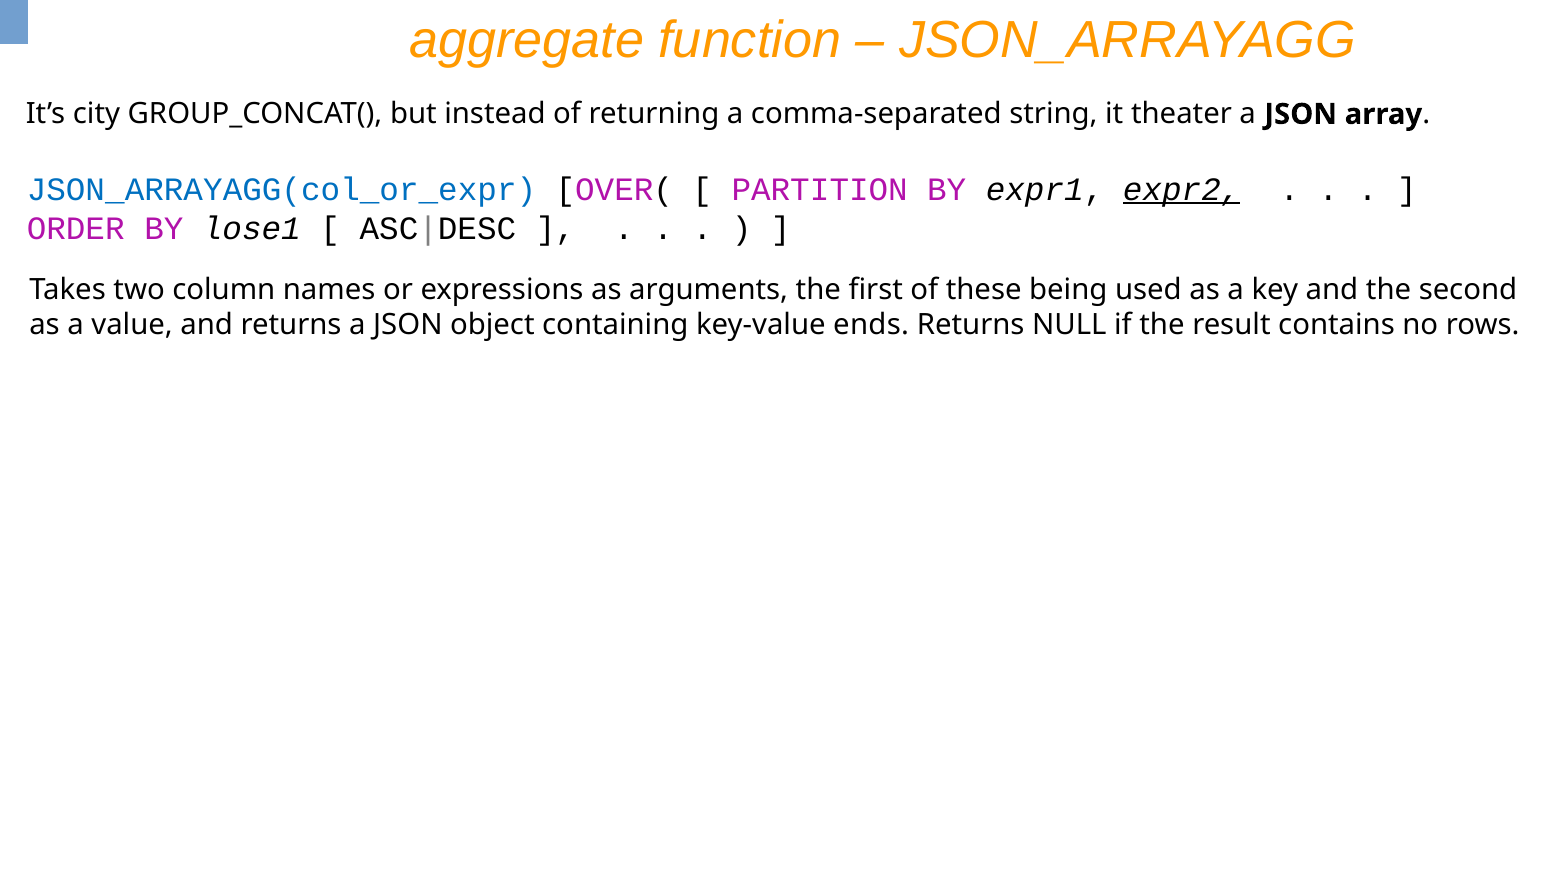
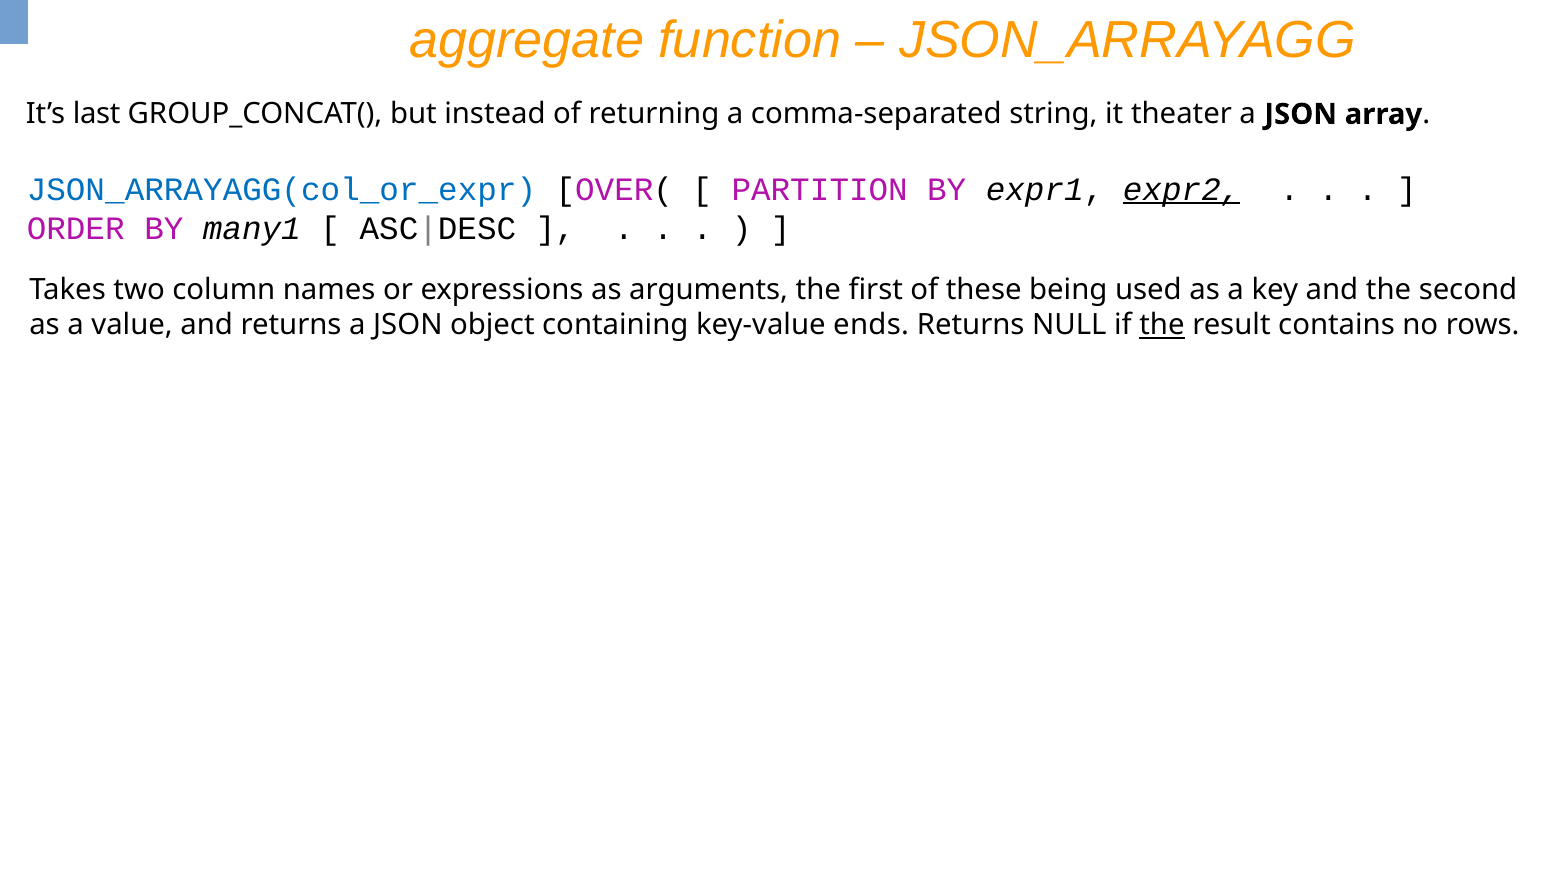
city: city -> last (97, 114)
lose1: lose1 -> many1 (252, 228)
the underline: none -> present (1162, 325)
